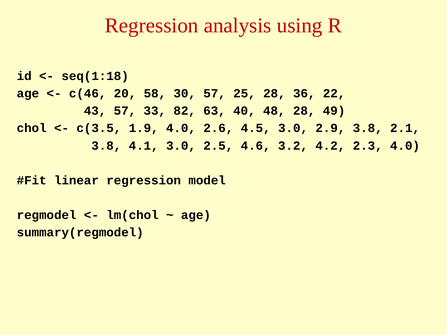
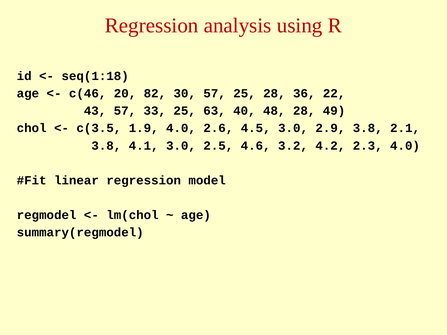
58: 58 -> 82 (155, 94)
33 82: 82 -> 25 (185, 111)
